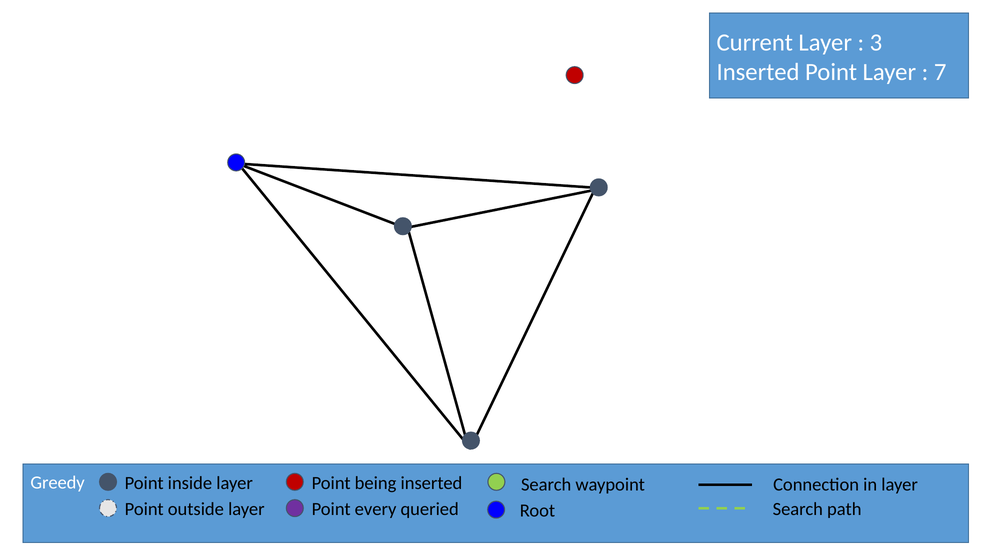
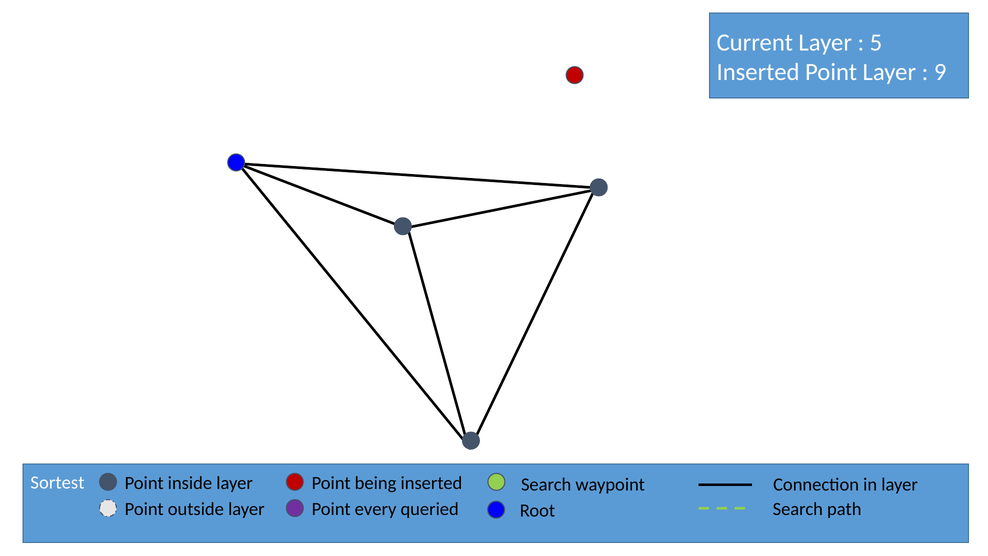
3: 3 -> 5 (876, 43)
7: 7 -> 9 (940, 72)
Greedy: Greedy -> Sortest (57, 482)
